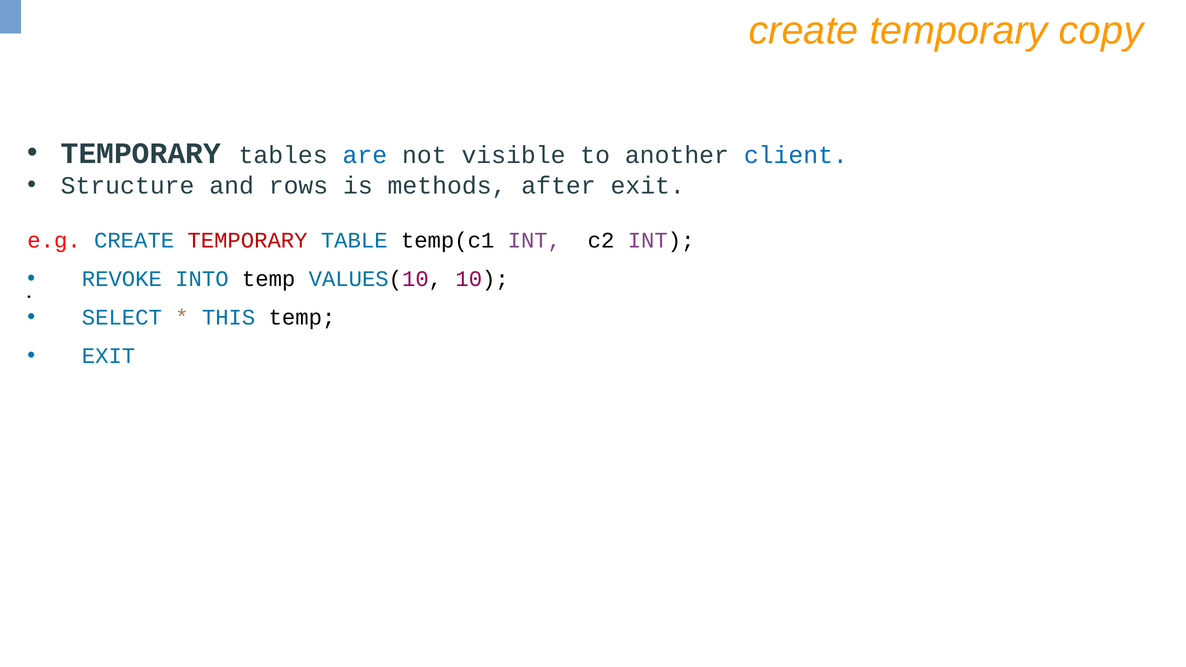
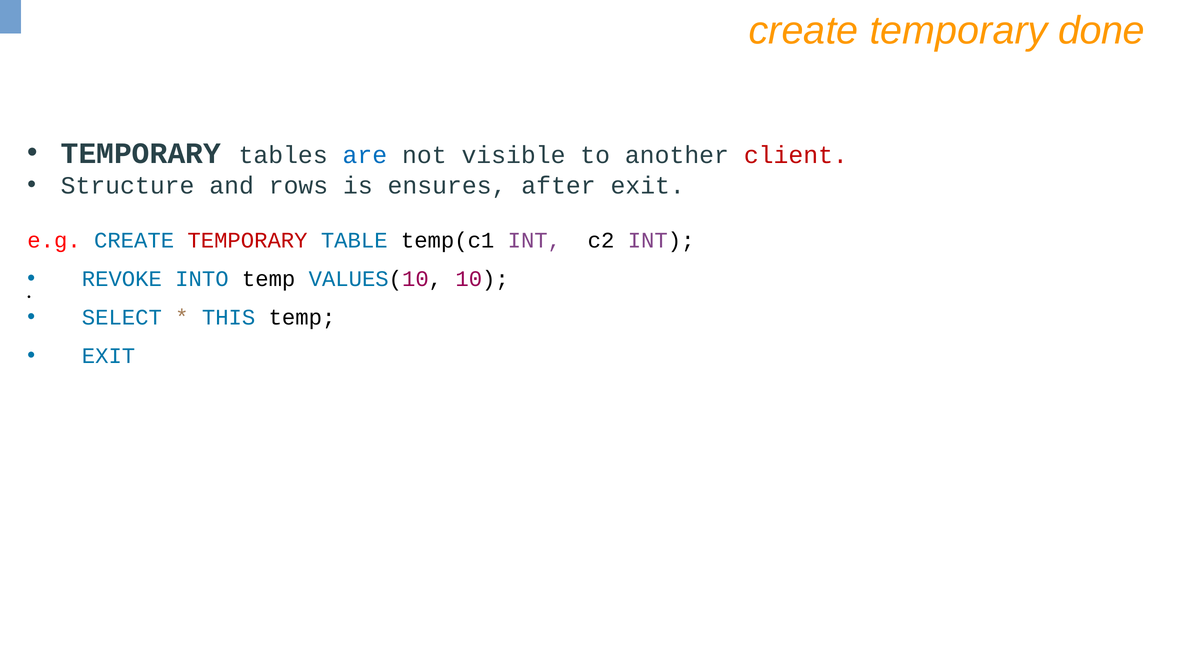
copy: copy -> done (1101, 31)
client colour: blue -> red (796, 155)
methods: methods -> ensures (447, 186)
